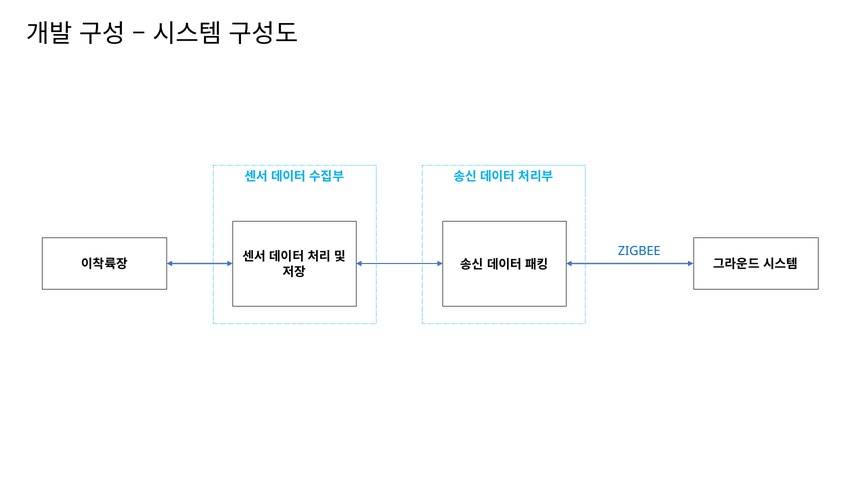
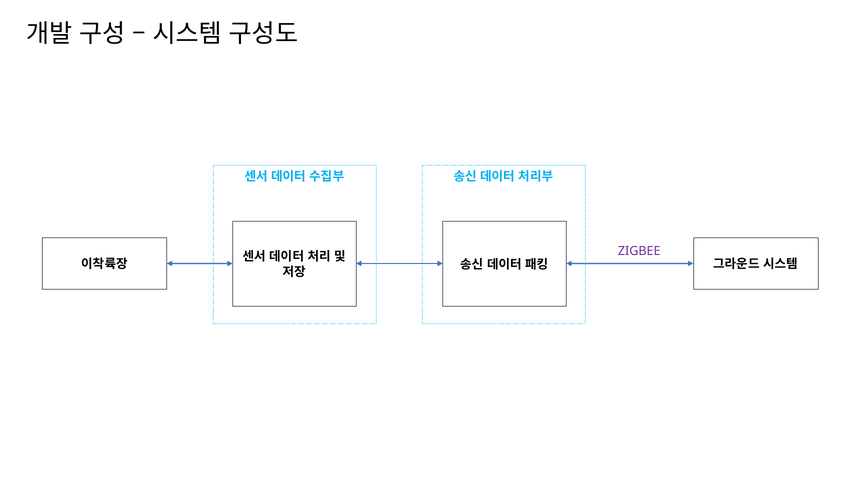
ZIGBEE colour: blue -> purple (639, 251)
